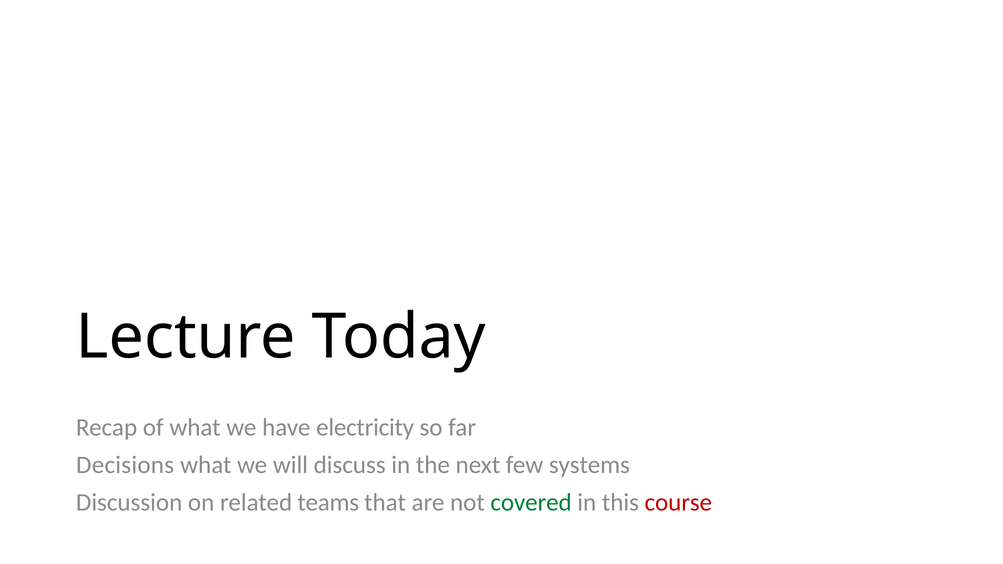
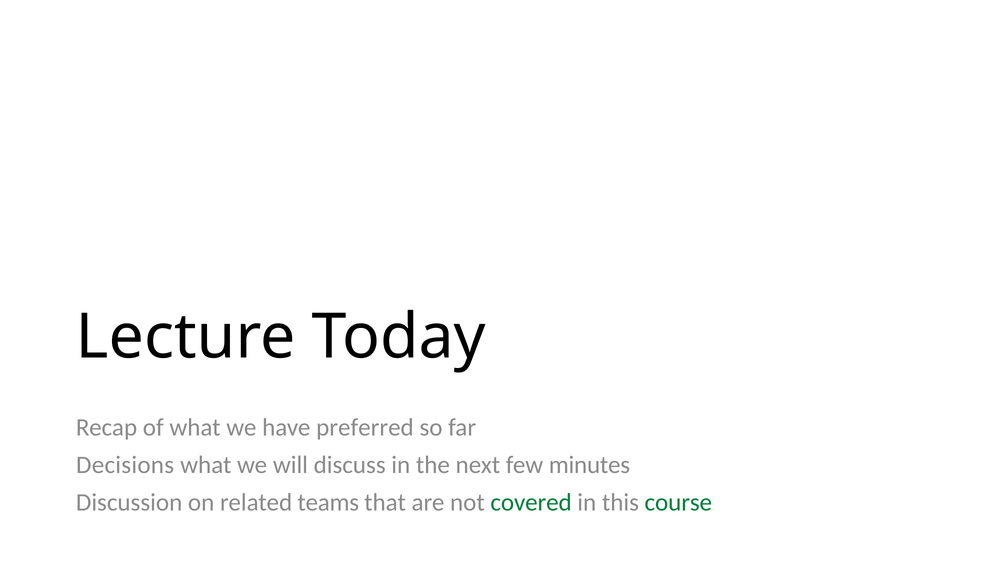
electricity: electricity -> preferred (365, 428)
systems: systems -> minutes (589, 465)
course colour: red -> green (678, 503)
